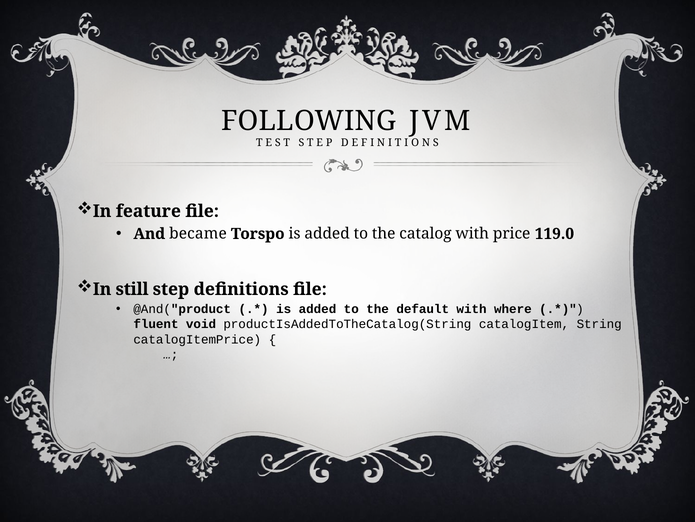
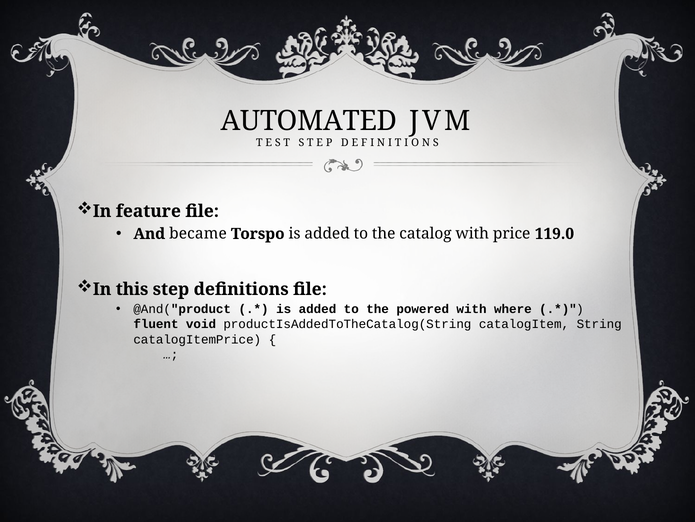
FOLLOWING: FOLLOWING -> AUTOMATED (309, 121)
still: still -> this (132, 289)
default: default -> powered (423, 309)
